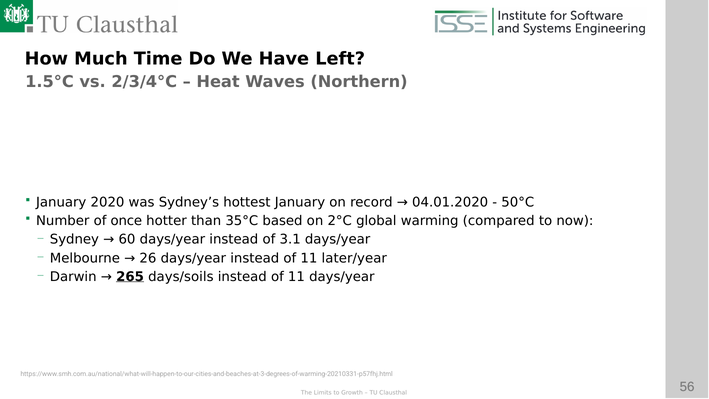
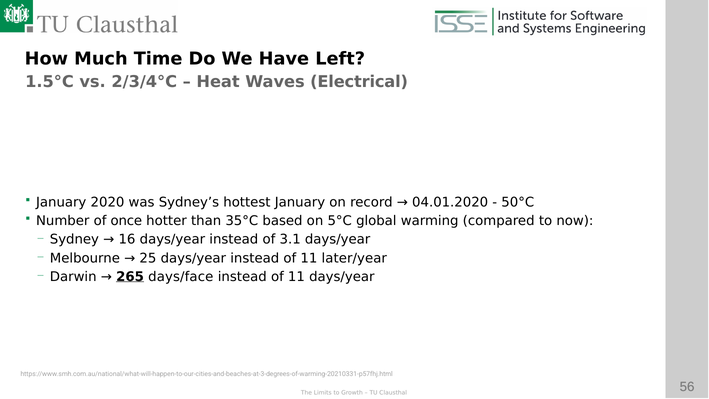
Northern: Northern -> Electrical (359, 82)
2°C: 2°C -> 5°C (340, 221)
60: 60 -> 16 (127, 239)
26: 26 -> 25 (148, 258)
days/soils: days/soils -> days/face (181, 277)
